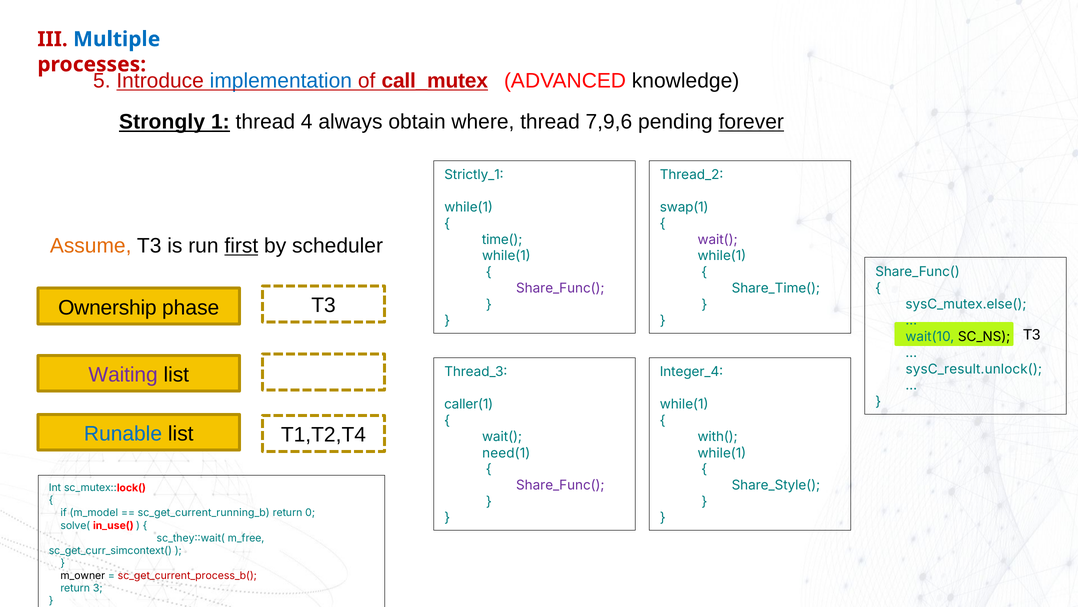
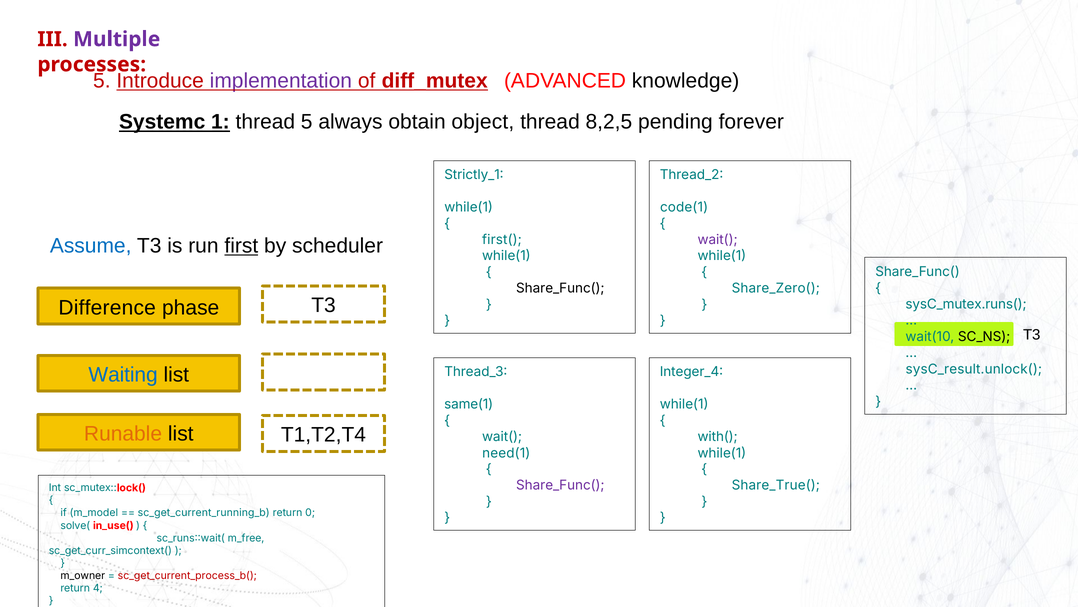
Multiple colour: blue -> purple (117, 39)
implementation colour: blue -> purple (281, 81)
call_mutex: call_mutex -> diff_mutex (435, 81)
Strongly: Strongly -> Systemc (162, 122)
thread 4: 4 -> 5 (307, 122)
where: where -> object (483, 122)
7,9,6: 7,9,6 -> 8,2,5 (609, 122)
forever underline: present -> none (751, 122)
swap(1: swap(1 -> code(1 (684, 207)
time(: time( -> first( (502, 240)
Assume colour: orange -> blue (91, 246)
Share_Func( colour: purple -> black (560, 288)
Share_Time(: Share_Time( -> Share_Zero( (776, 288)
Ownership: Ownership -> Difference (107, 307)
sysC_mutex.else(: sysC_mutex.else( -> sysC_mutex.runs( (966, 304)
Waiting colour: purple -> blue (123, 374)
caller(1: caller(1 -> same(1 (469, 404)
Runable colour: blue -> orange (123, 433)
Share_Style(: Share_Style( -> Share_True( (776, 485)
sc_they::wait(: sc_they::wait( -> sc_runs::wait( (191, 538)
3: 3 -> 4 (98, 588)
